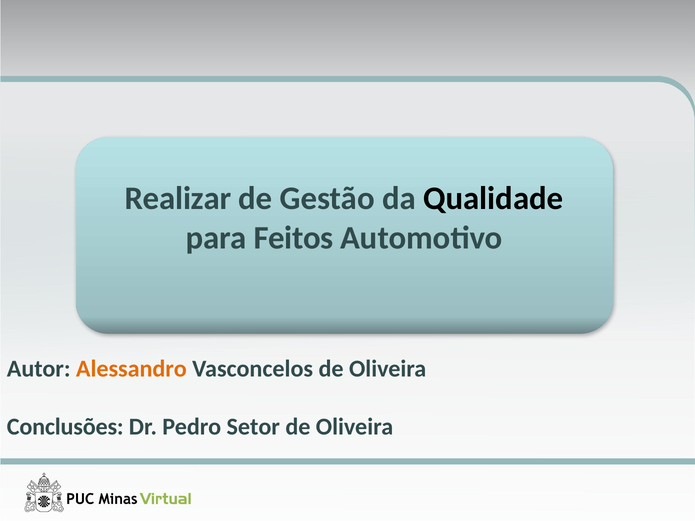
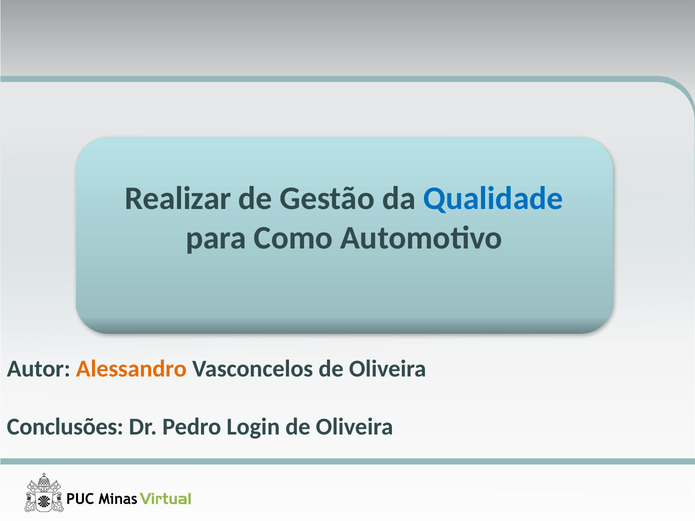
Qualidade colour: black -> blue (493, 198)
Feitos: Feitos -> Como (293, 238)
Setor: Setor -> Login (253, 427)
